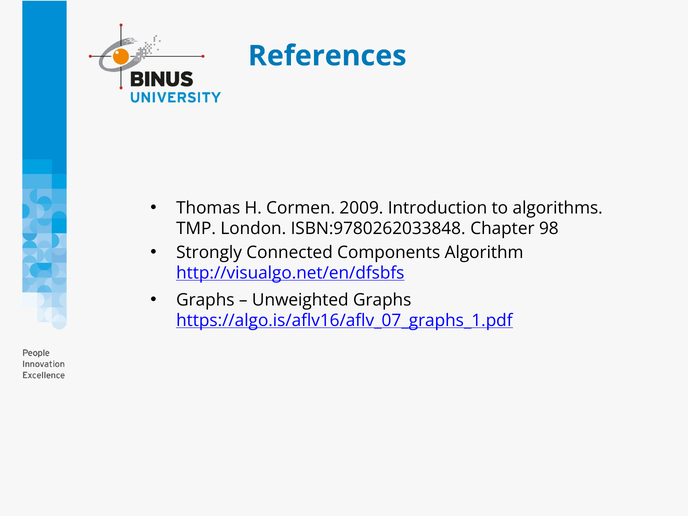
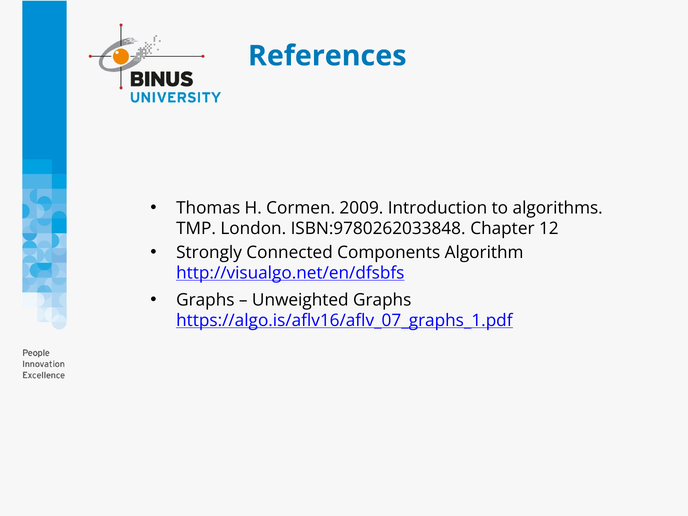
98: 98 -> 12 (549, 229)
